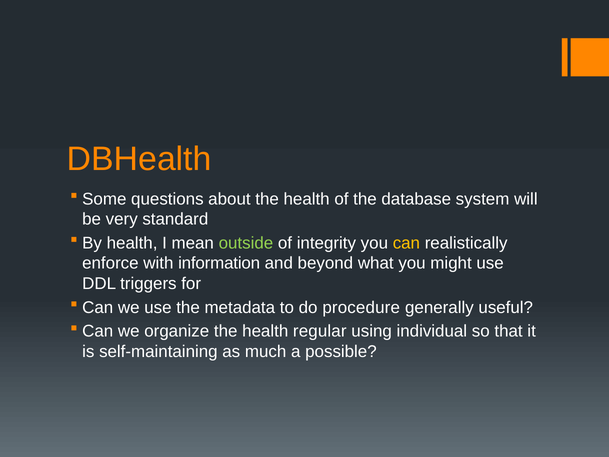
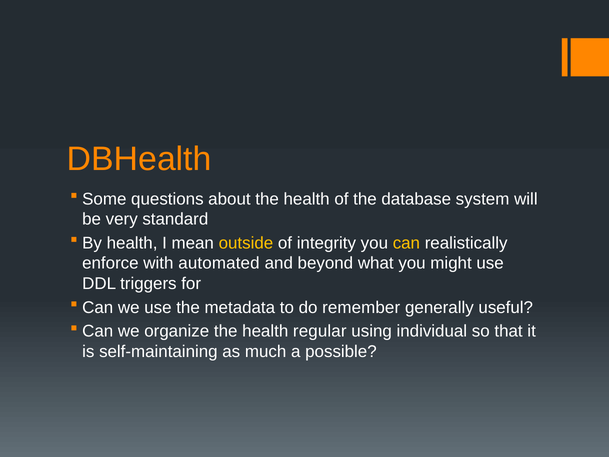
outside colour: light green -> yellow (246, 243)
information: information -> automated (219, 263)
procedure: procedure -> remember (361, 307)
